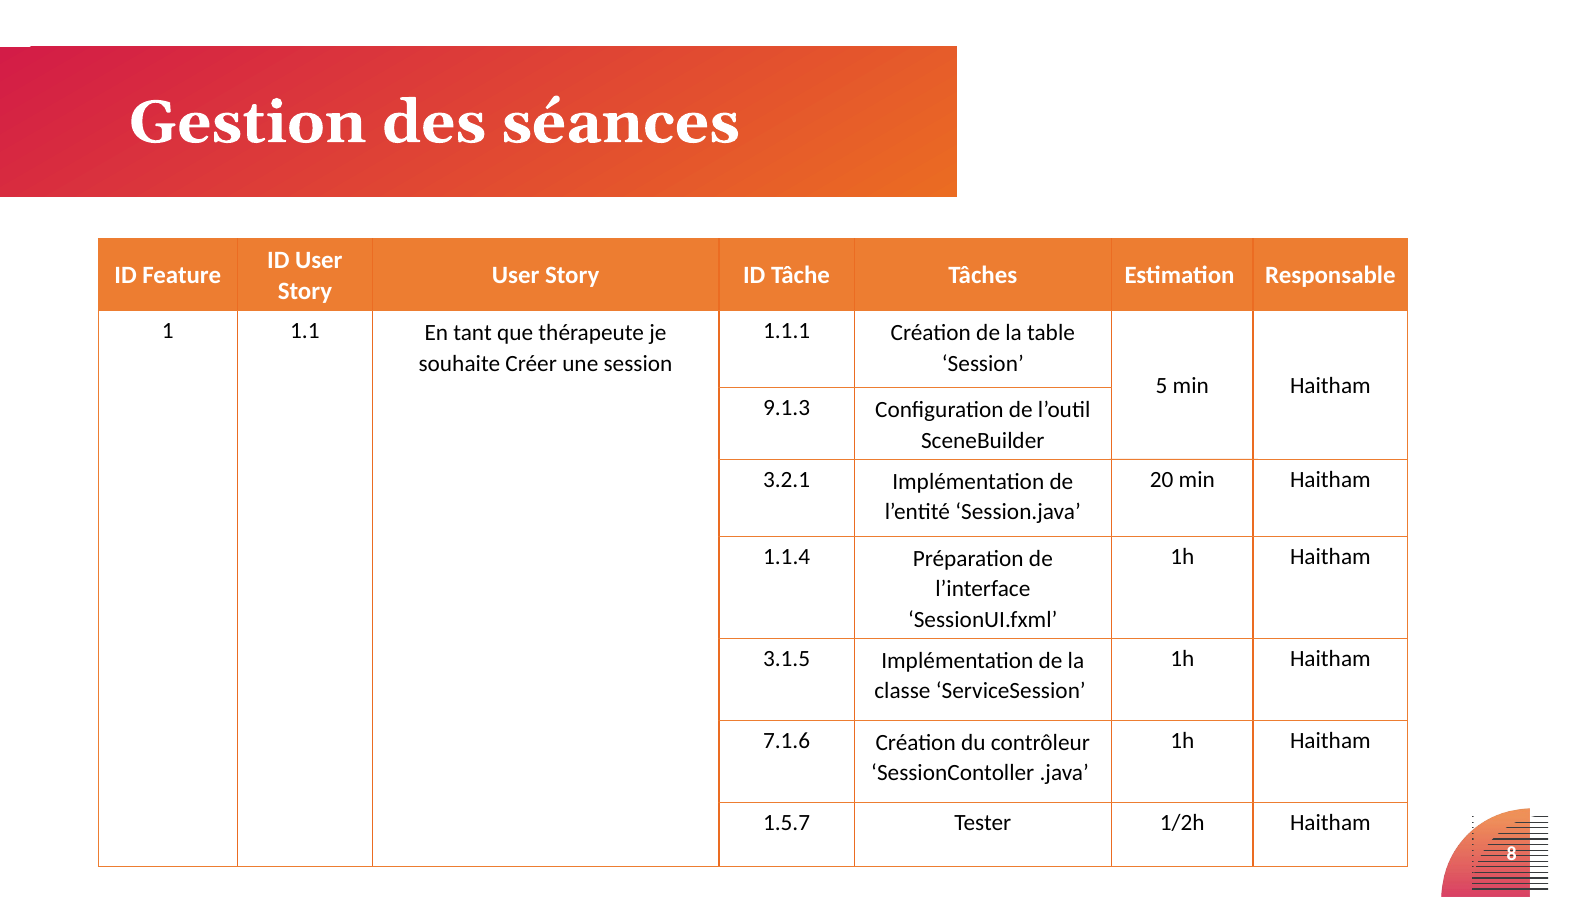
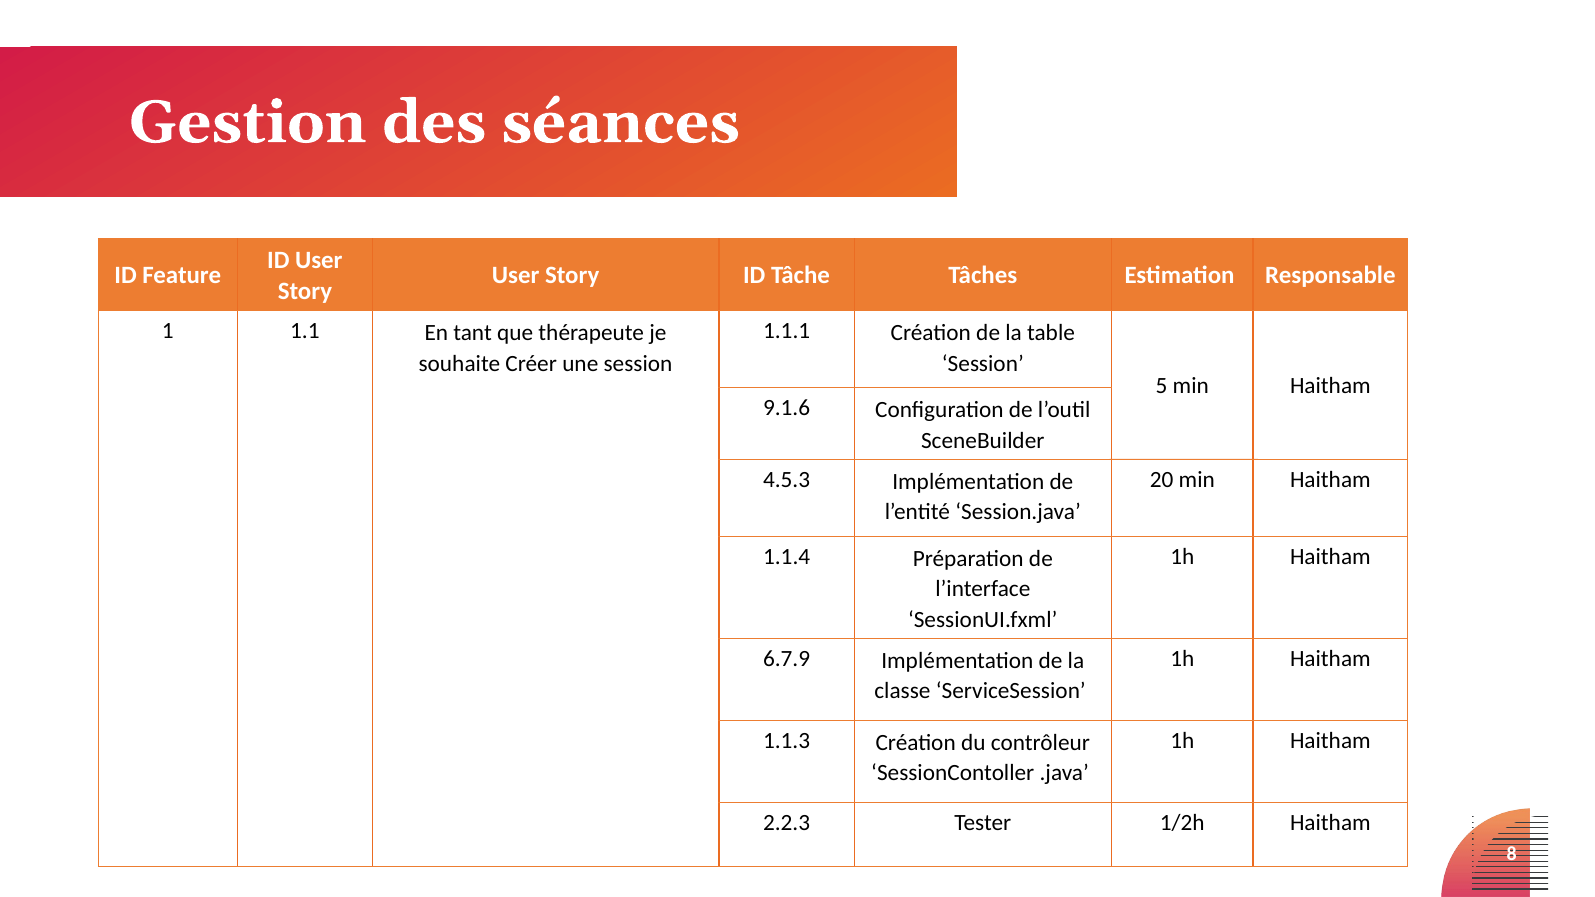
9.1.3: 9.1.3 -> 9.1.6 (787, 408)
3.2.1: 3.2.1 -> 4.5.3 (787, 480)
3.1.5: 3.1.5 -> 6.7.9 (787, 659)
7.1.6: 7.1.6 -> 1.1.3 (787, 741)
1.5.7: 1.5.7 -> 2.2.3 (787, 823)
